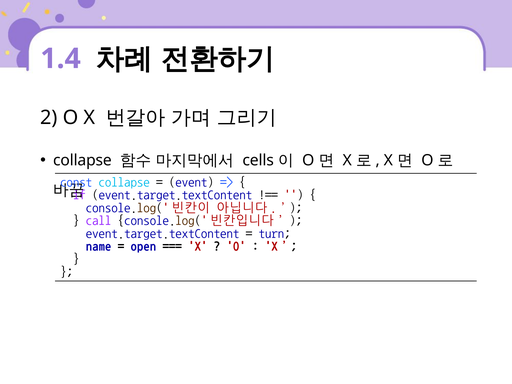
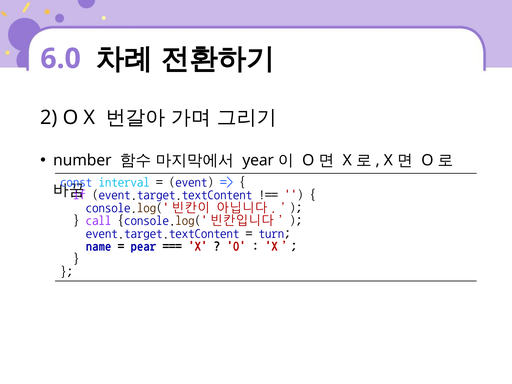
1.4: 1.4 -> 6.0 (61, 59)
collapse: collapse -> number (82, 160)
cells: cells -> year (258, 160)
const collapse: collapse -> interval (124, 182)
open: open -> pear (143, 246)
